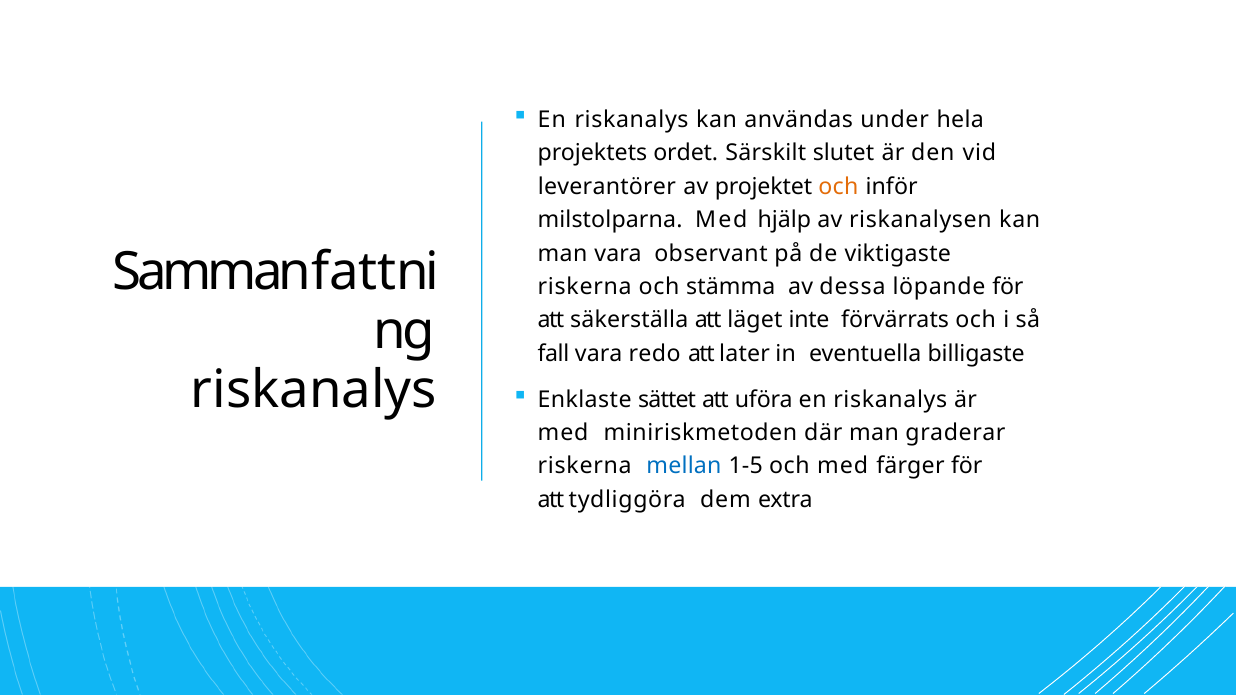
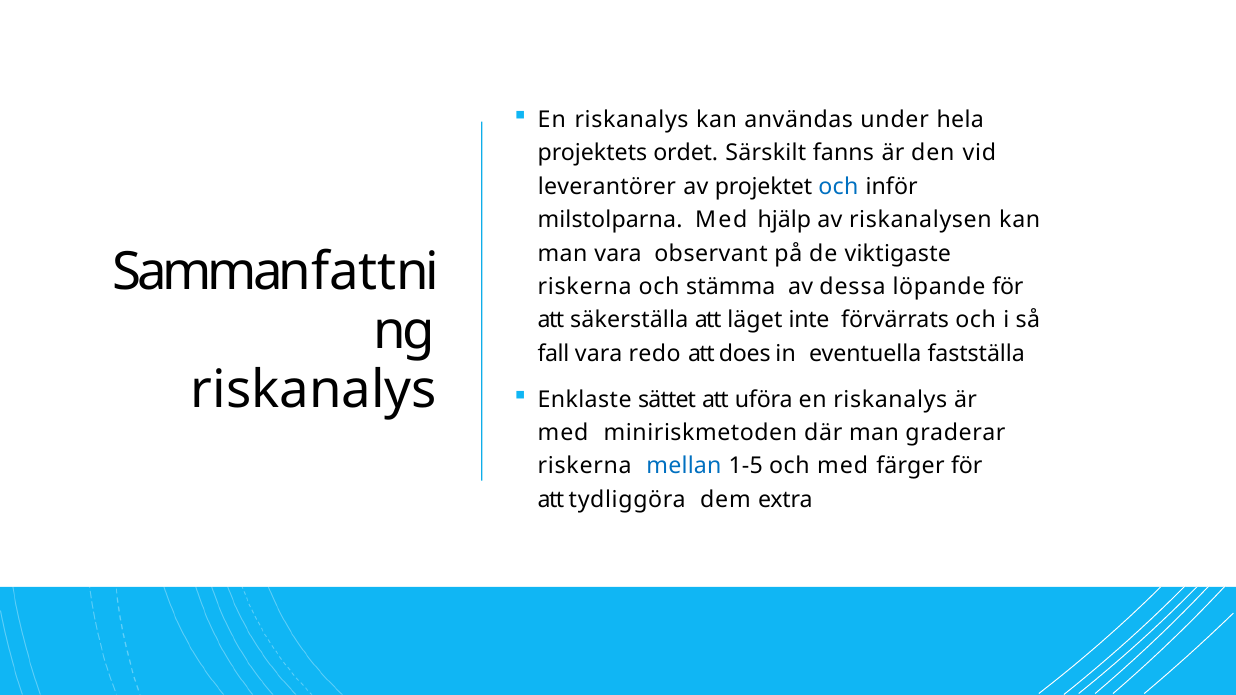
slutet: slutet -> fanns (843, 153)
och colour: orange -> blue (838, 187)
later: later -> does (745, 354)
billigaste: billigaste -> fastställa (976, 354)
